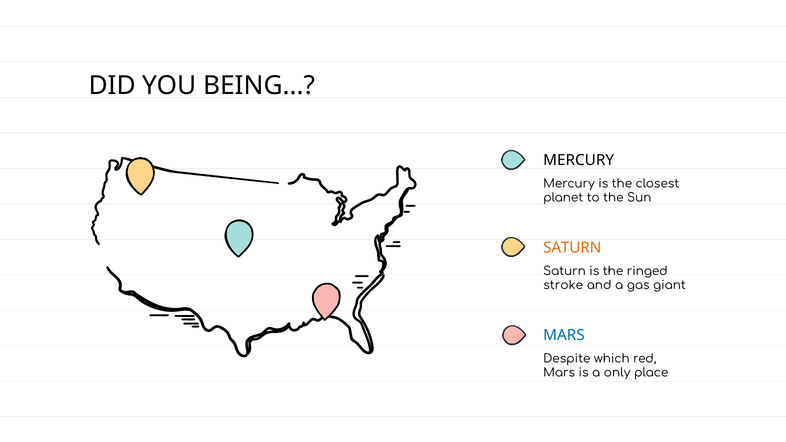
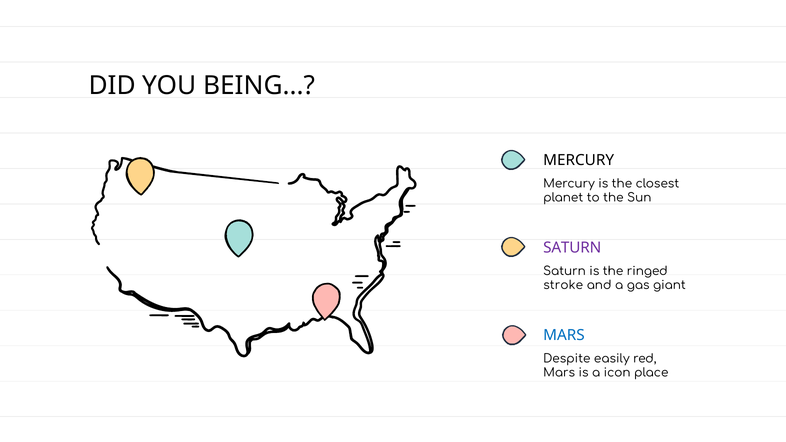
SATURN colour: orange -> purple (572, 248)
which: which -> easily (612, 359)
only: only -> icon (617, 373)
